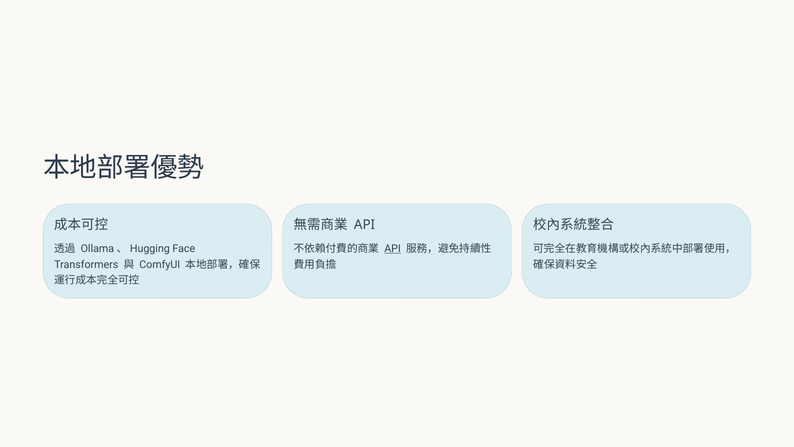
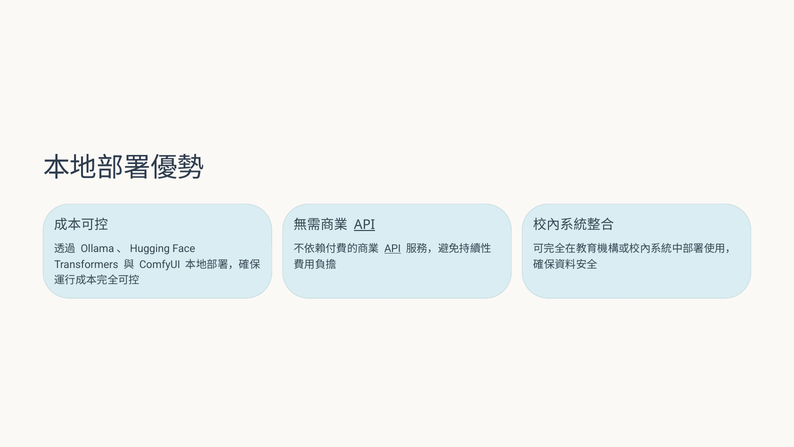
API underline: none -> present (365, 224)
